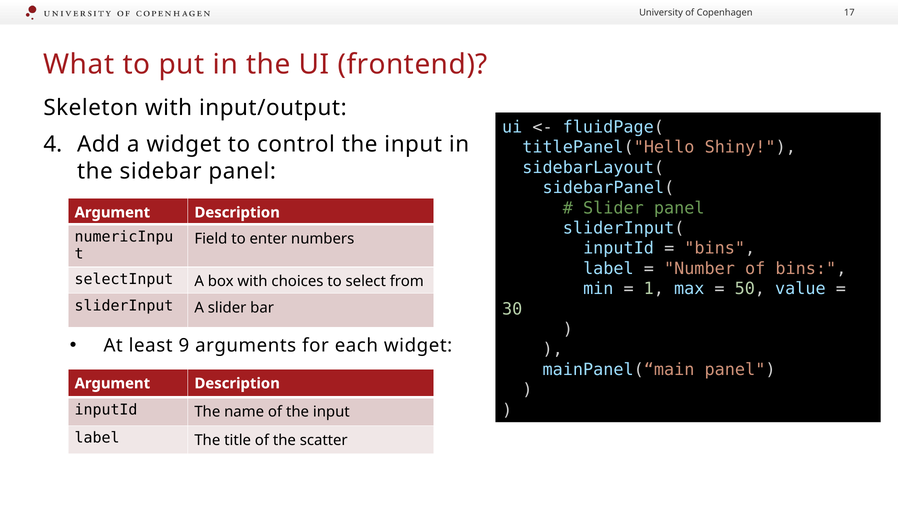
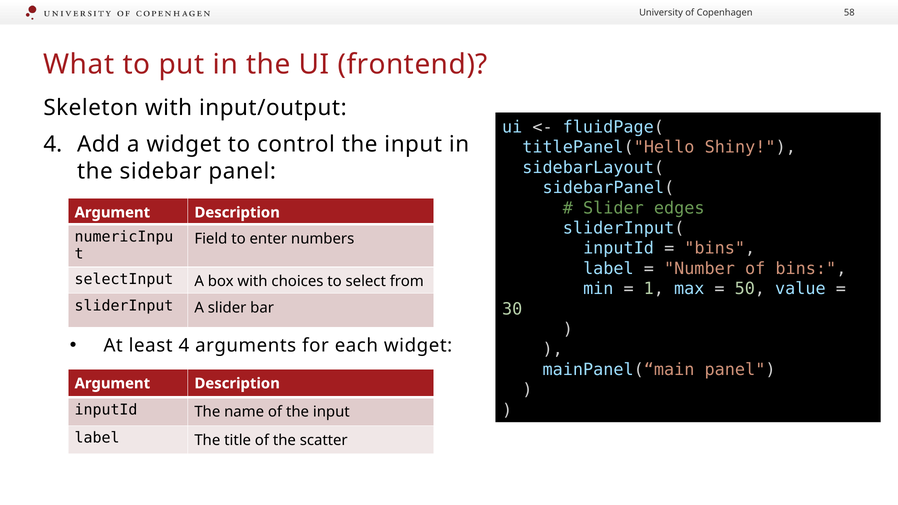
17: 17 -> 58 (849, 13)
Slider panel: panel -> edges (679, 208)
least 9: 9 -> 4 (184, 346)
